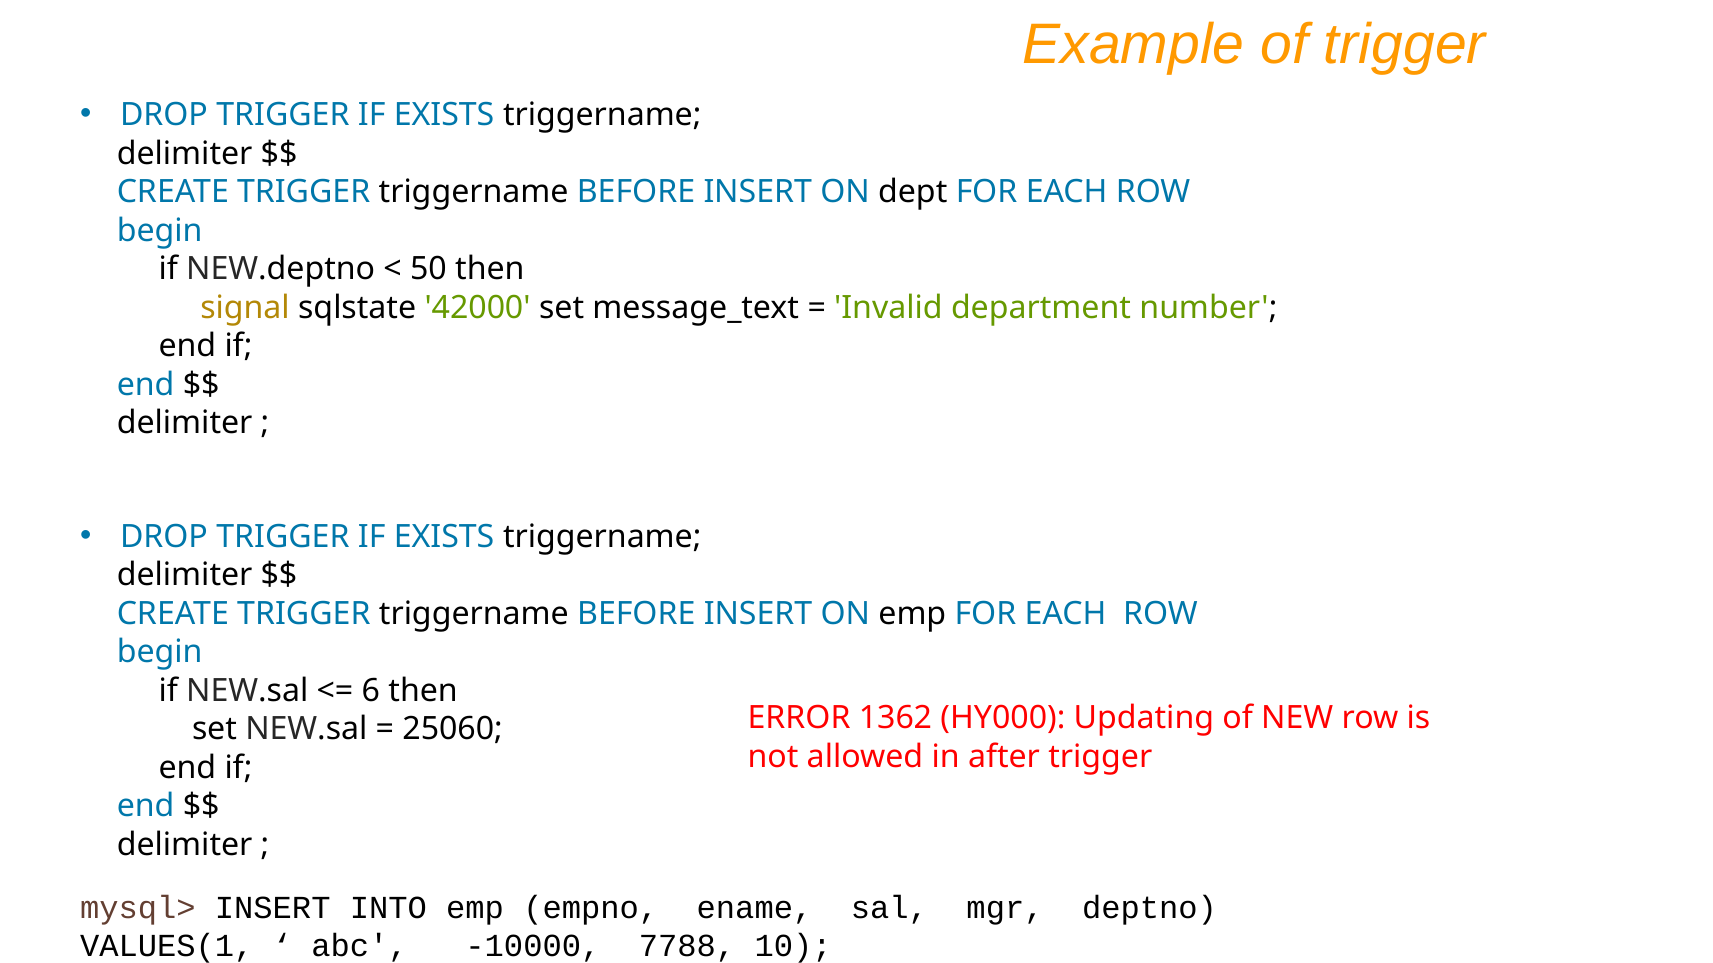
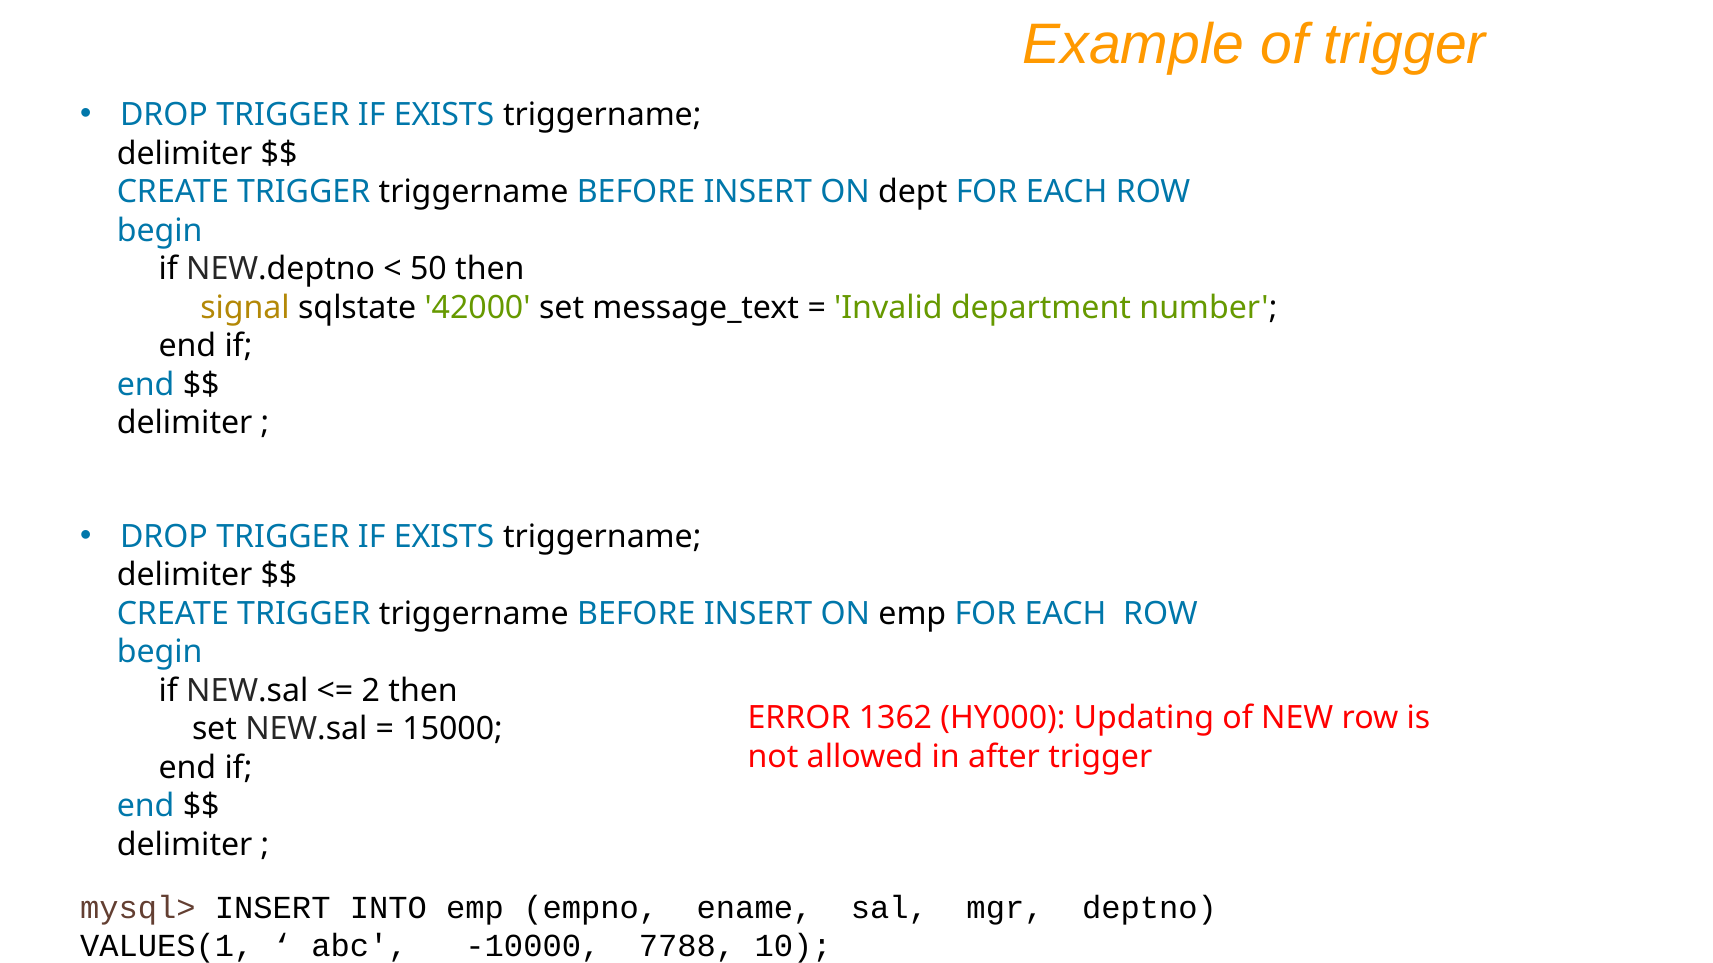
6: 6 -> 2 (371, 691)
25060: 25060 -> 15000 (453, 730)
